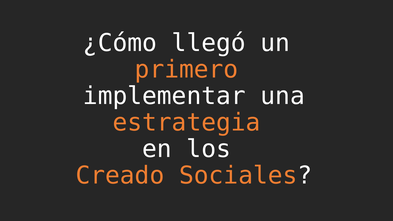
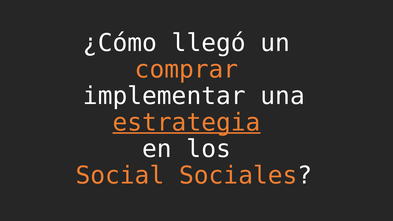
primero: primero -> comprar (186, 70)
estrategia underline: none -> present (187, 123)
Creado: Creado -> Social (120, 176)
